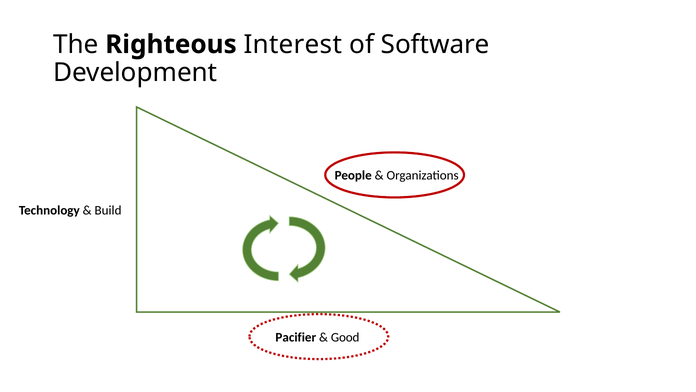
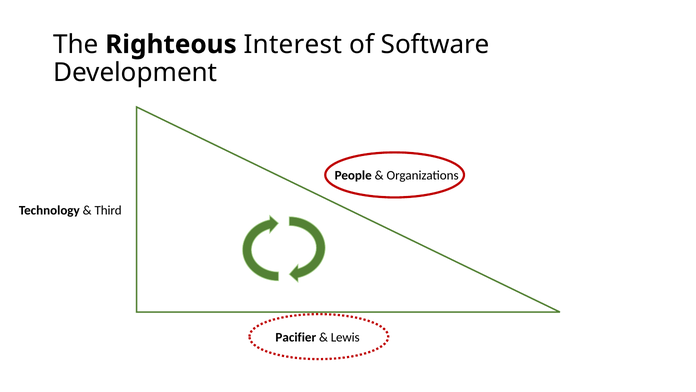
Build: Build -> Third (108, 210)
Good: Good -> Lewis (345, 337)
